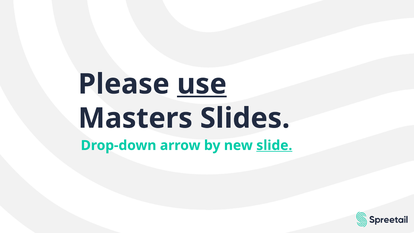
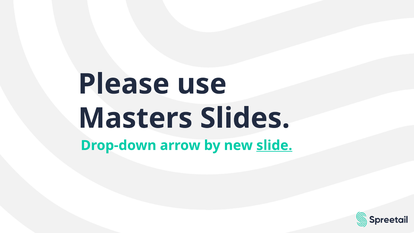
use underline: present -> none (202, 84)
